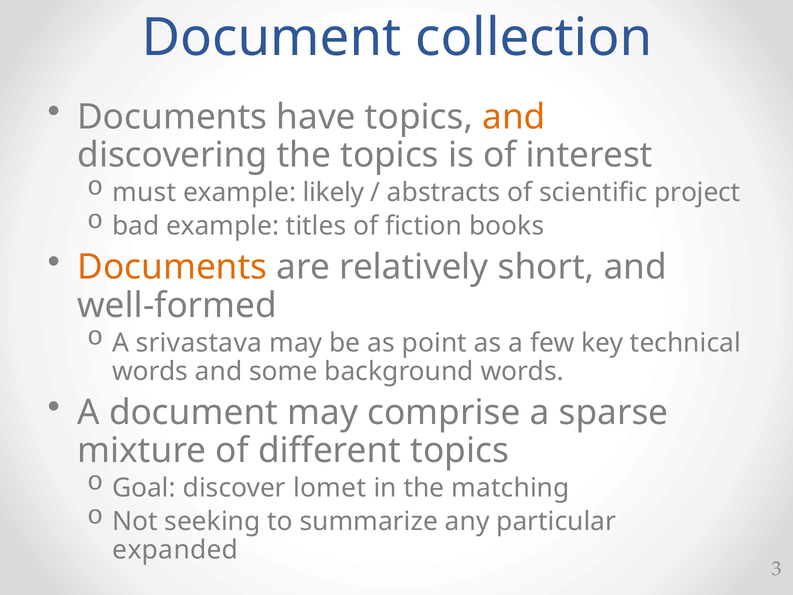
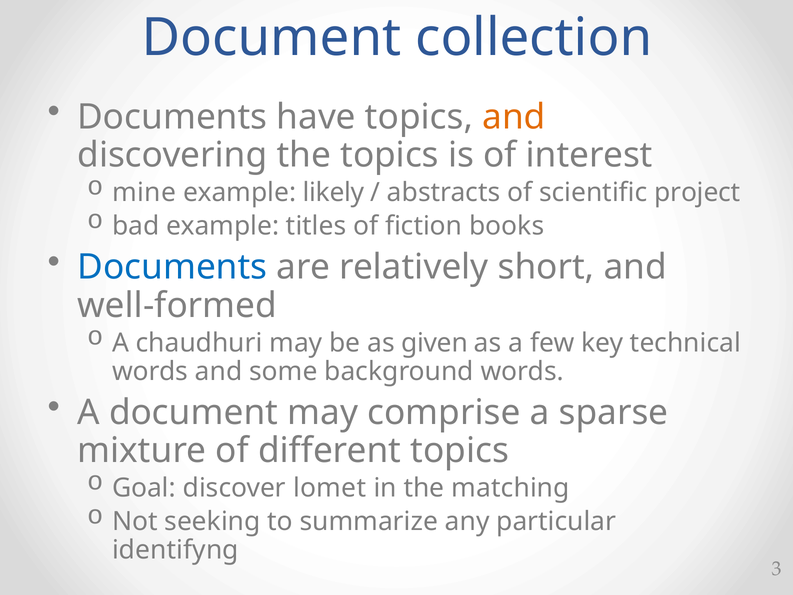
must: must -> mine (144, 192)
Documents colour: orange -> blue (172, 267)
srivastava: srivastava -> chaudhuri (199, 343)
point: point -> given (435, 343)
expanded: expanded -> identifyng (175, 550)
